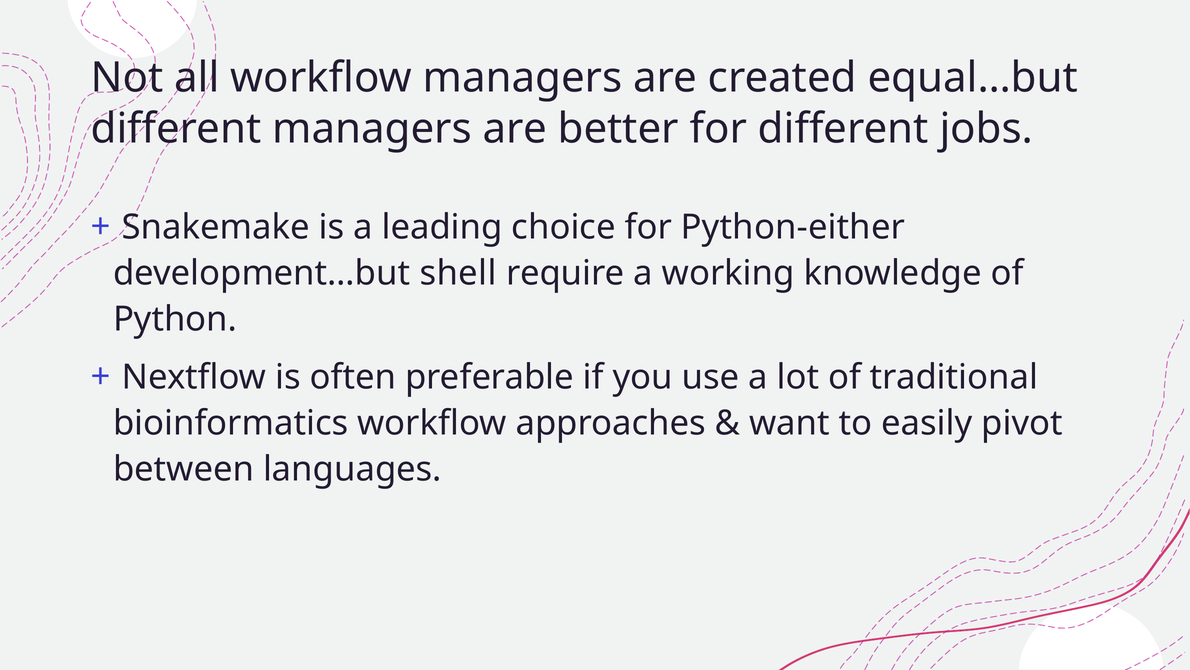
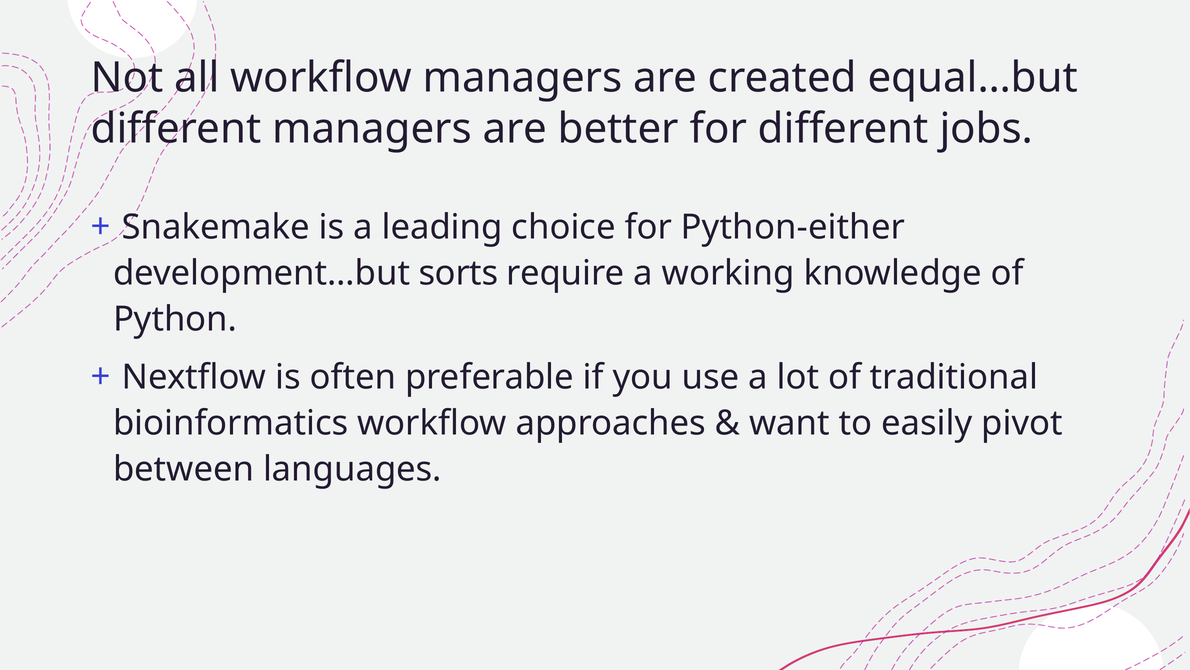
shell: shell -> sorts (458, 273)
